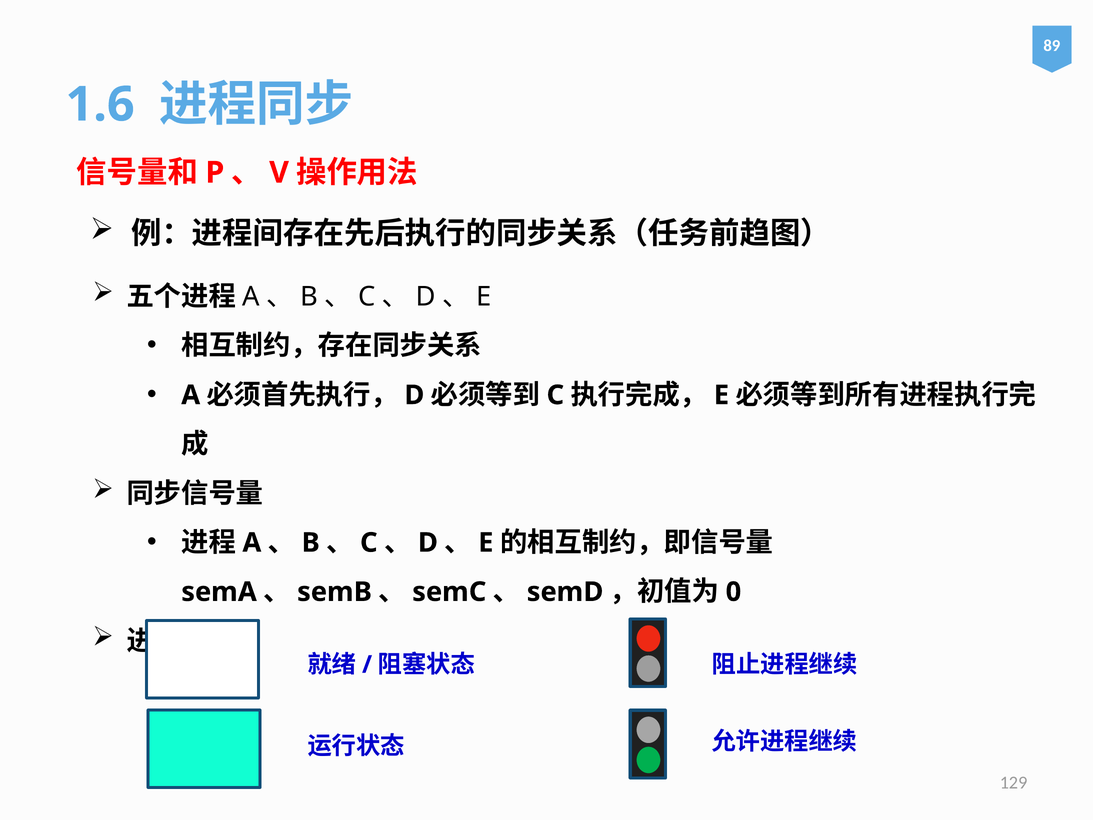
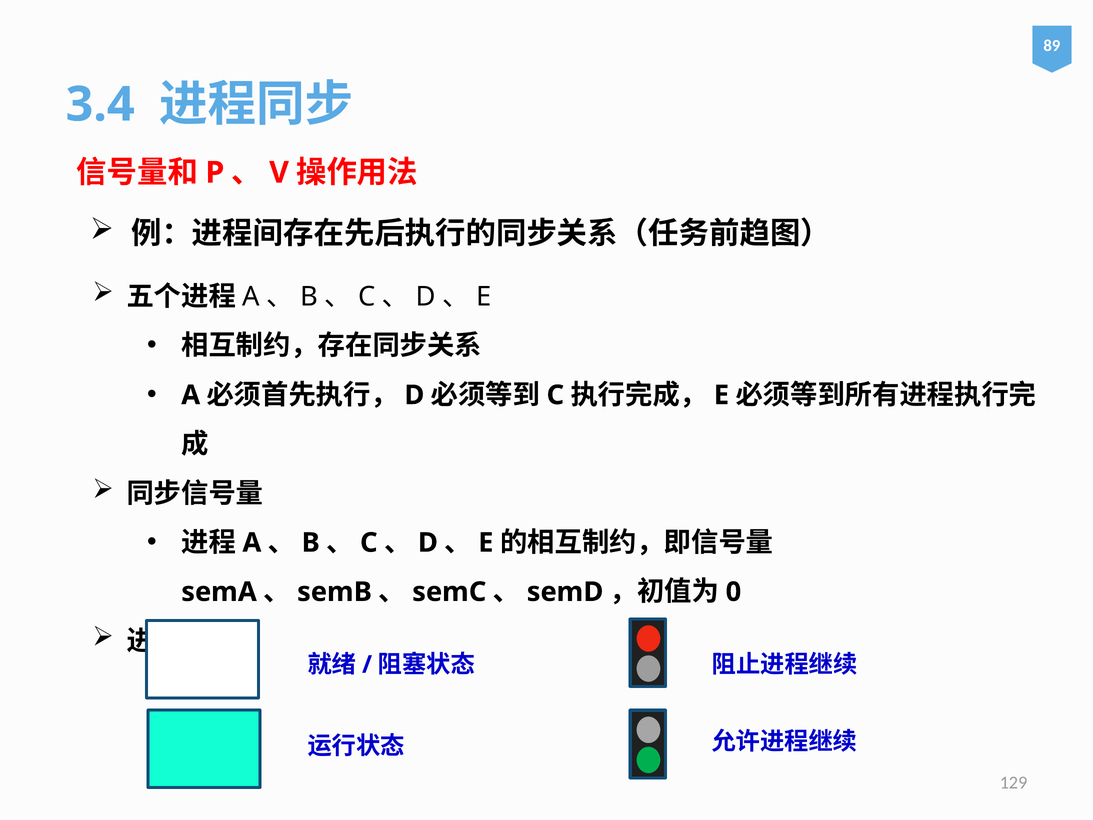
1.6: 1.6 -> 3.4 (100, 105)
